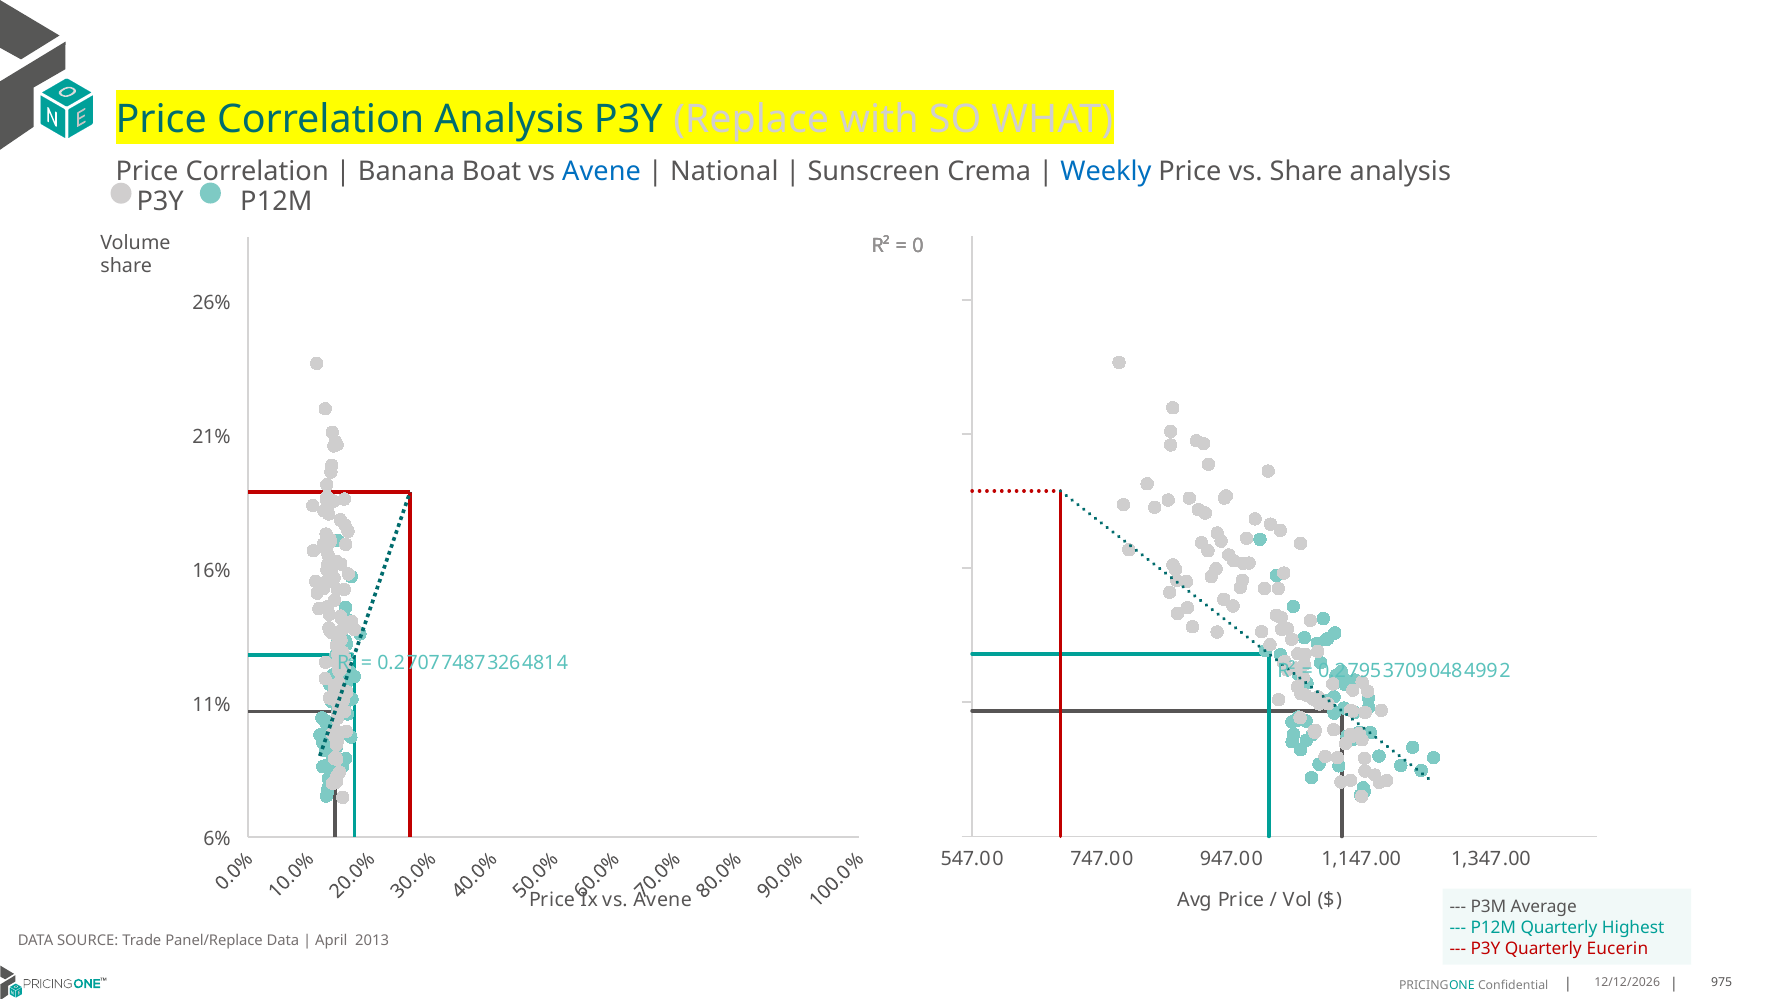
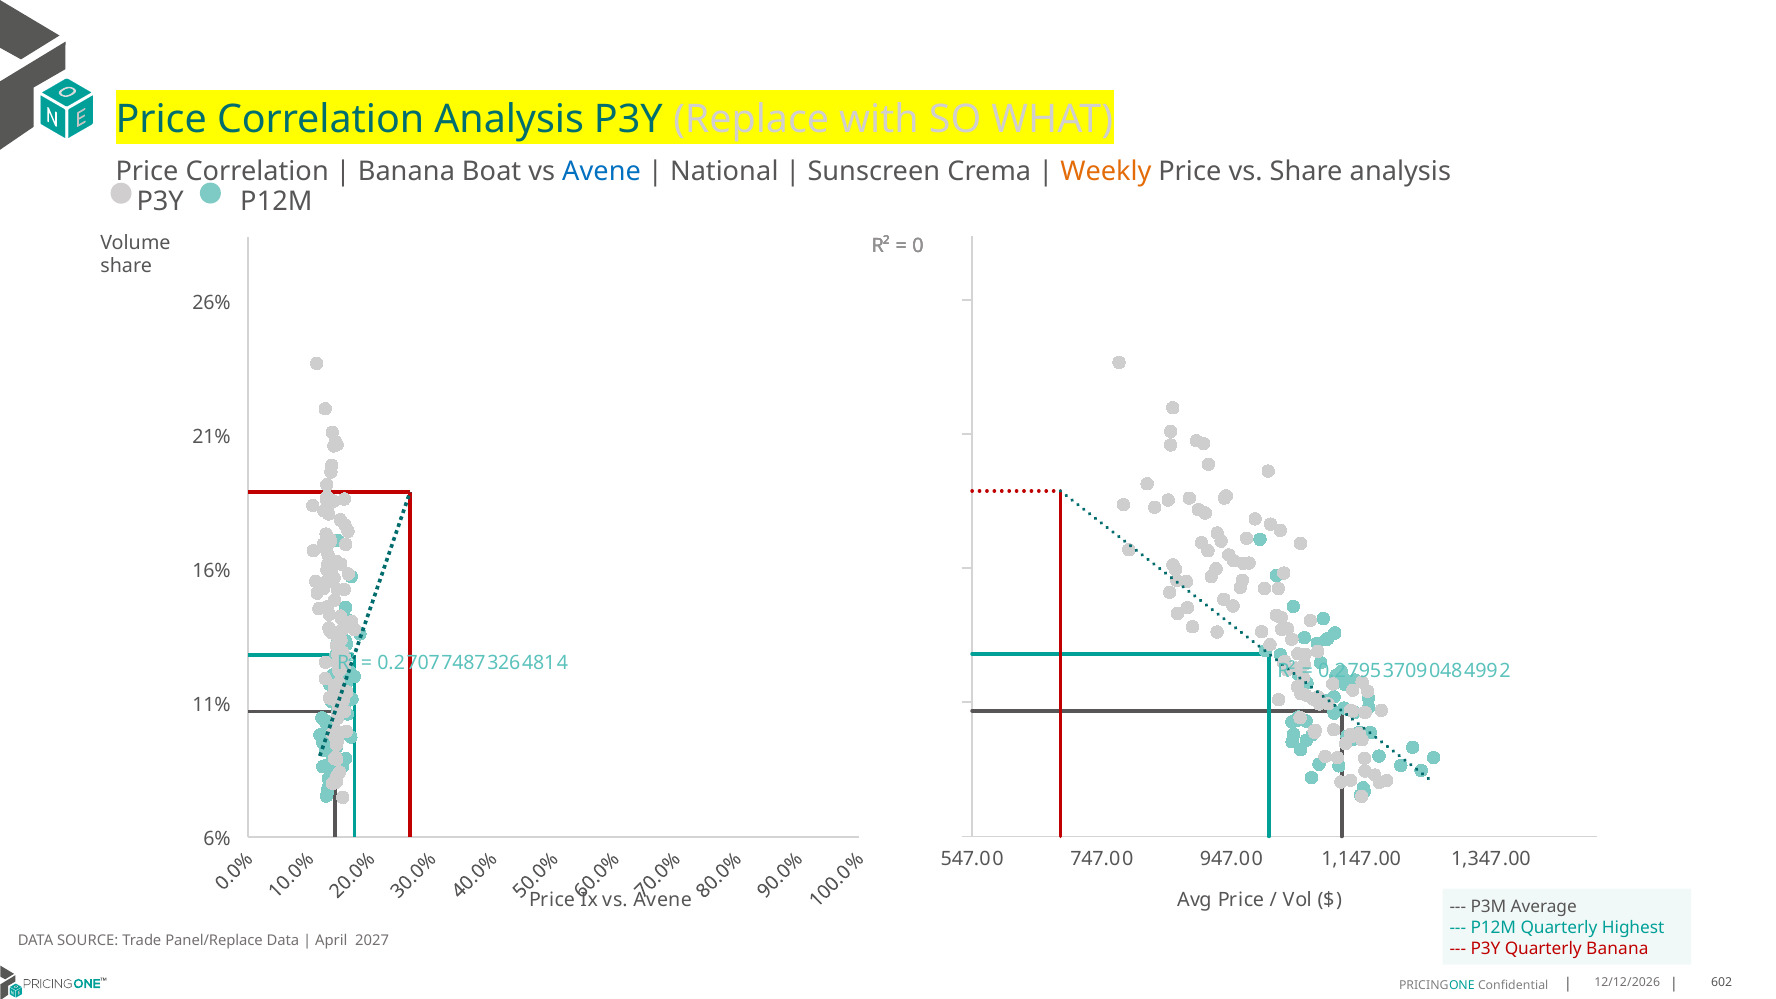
Weekly colour: blue -> orange (1106, 172)
2013: 2013 -> 2027 (372, 941)
Quarterly Eucerin: Eucerin -> Banana (1617, 949)
975: 975 -> 602 (1722, 982)
